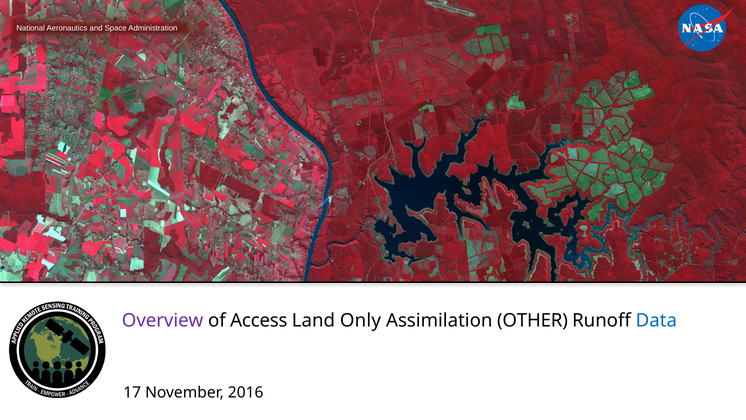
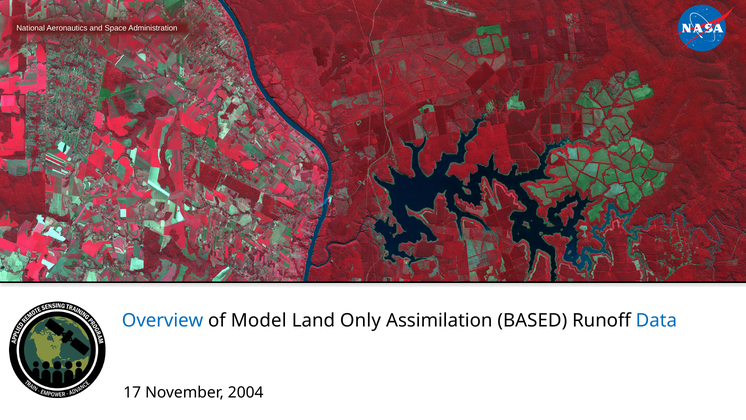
Overview colour: purple -> blue (163, 320)
Access: Access -> Model (259, 320)
OTHER: OTHER -> BASED (532, 320)
2016: 2016 -> 2004 (246, 392)
